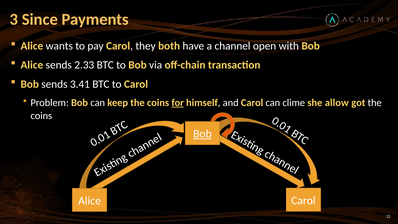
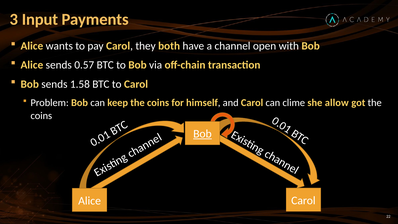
Since: Since -> Input (40, 19)
2.33: 2.33 -> 0.57 (84, 65)
3.41: 3.41 -> 1.58 (80, 84)
for underline: present -> none (178, 103)
